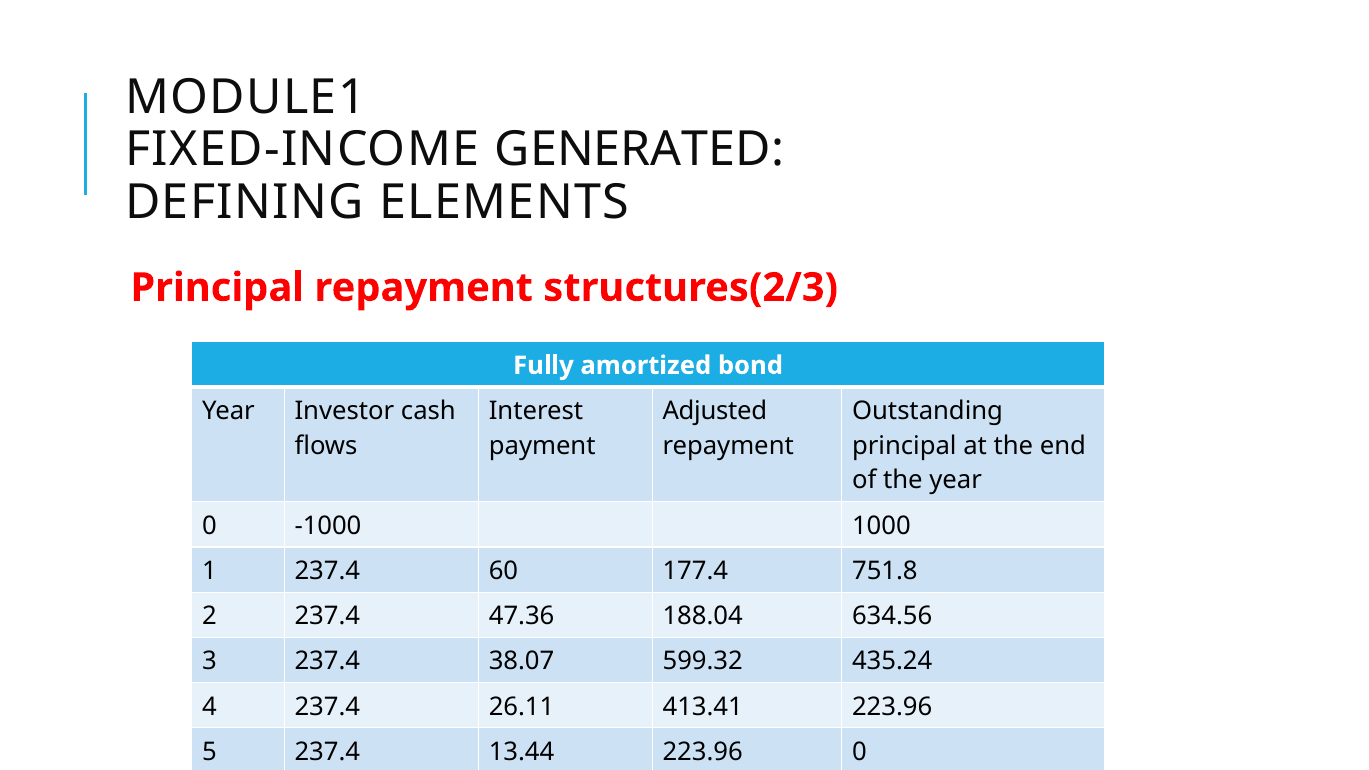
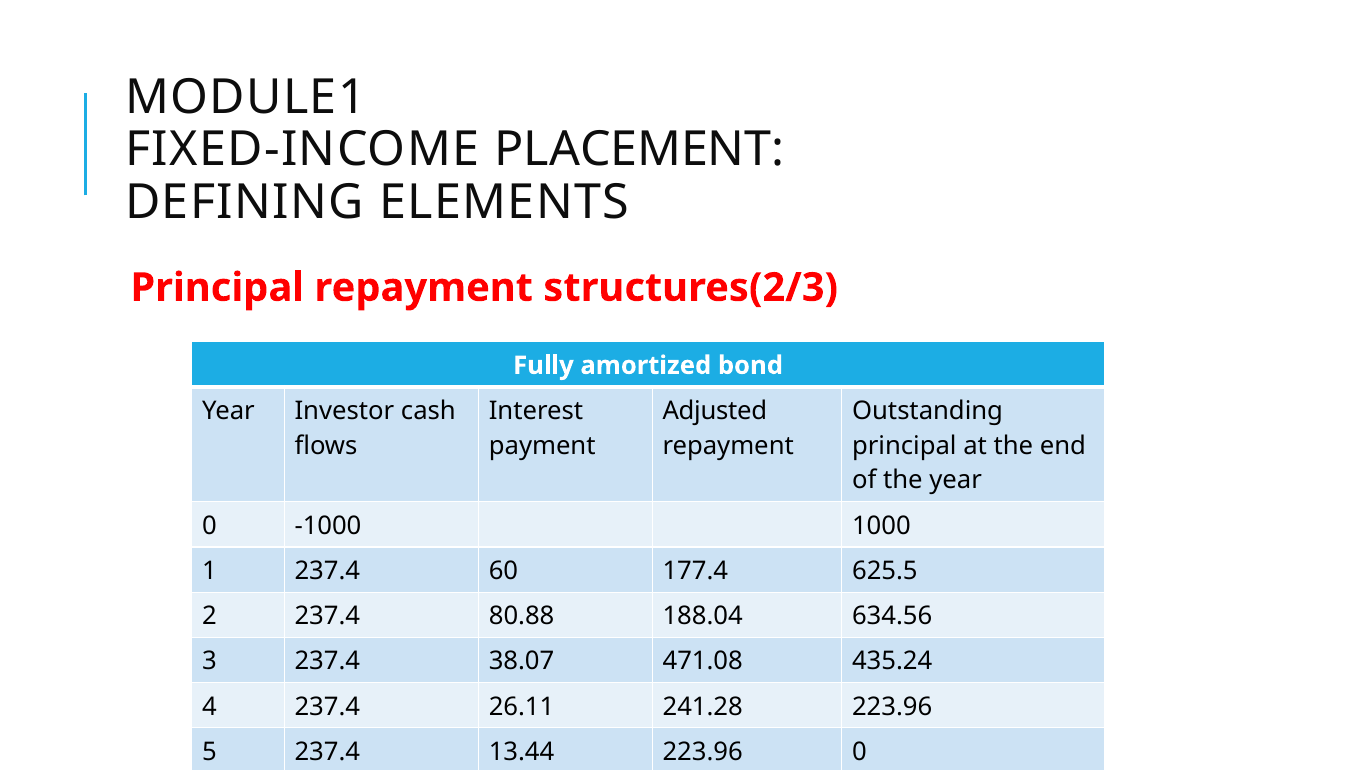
GENERATED: GENERATED -> PLACEMENT (640, 150)
751.8: 751.8 -> 625.5 (885, 571)
47.36: 47.36 -> 80.88 (522, 616)
599.32: 599.32 -> 471.08 (703, 661)
413.41: 413.41 -> 241.28 (703, 707)
